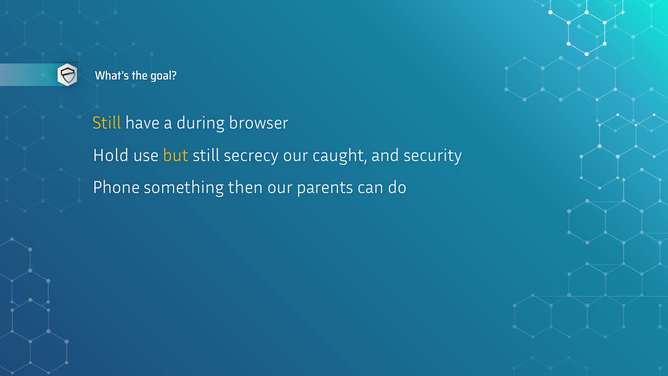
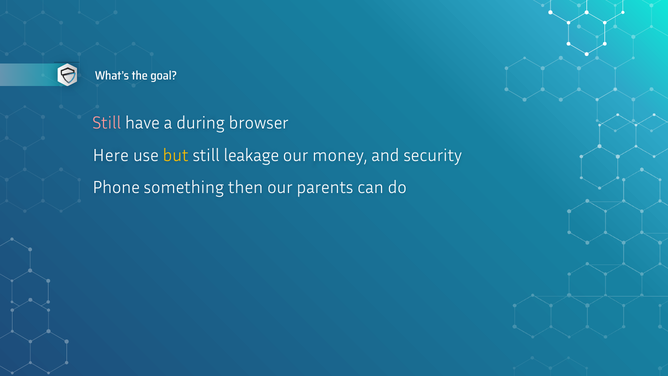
Still colour: yellow -> pink (107, 123)
Hold: Hold -> Here (111, 155)
secrecy: secrecy -> leakage (251, 155)
caught: caught -> money (340, 155)
